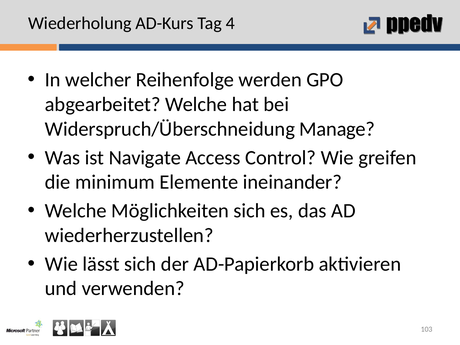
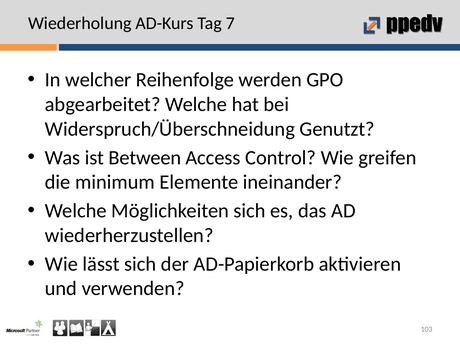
4: 4 -> 7 (230, 23)
Manage: Manage -> Genutzt (337, 129)
Navigate: Navigate -> Between (145, 158)
